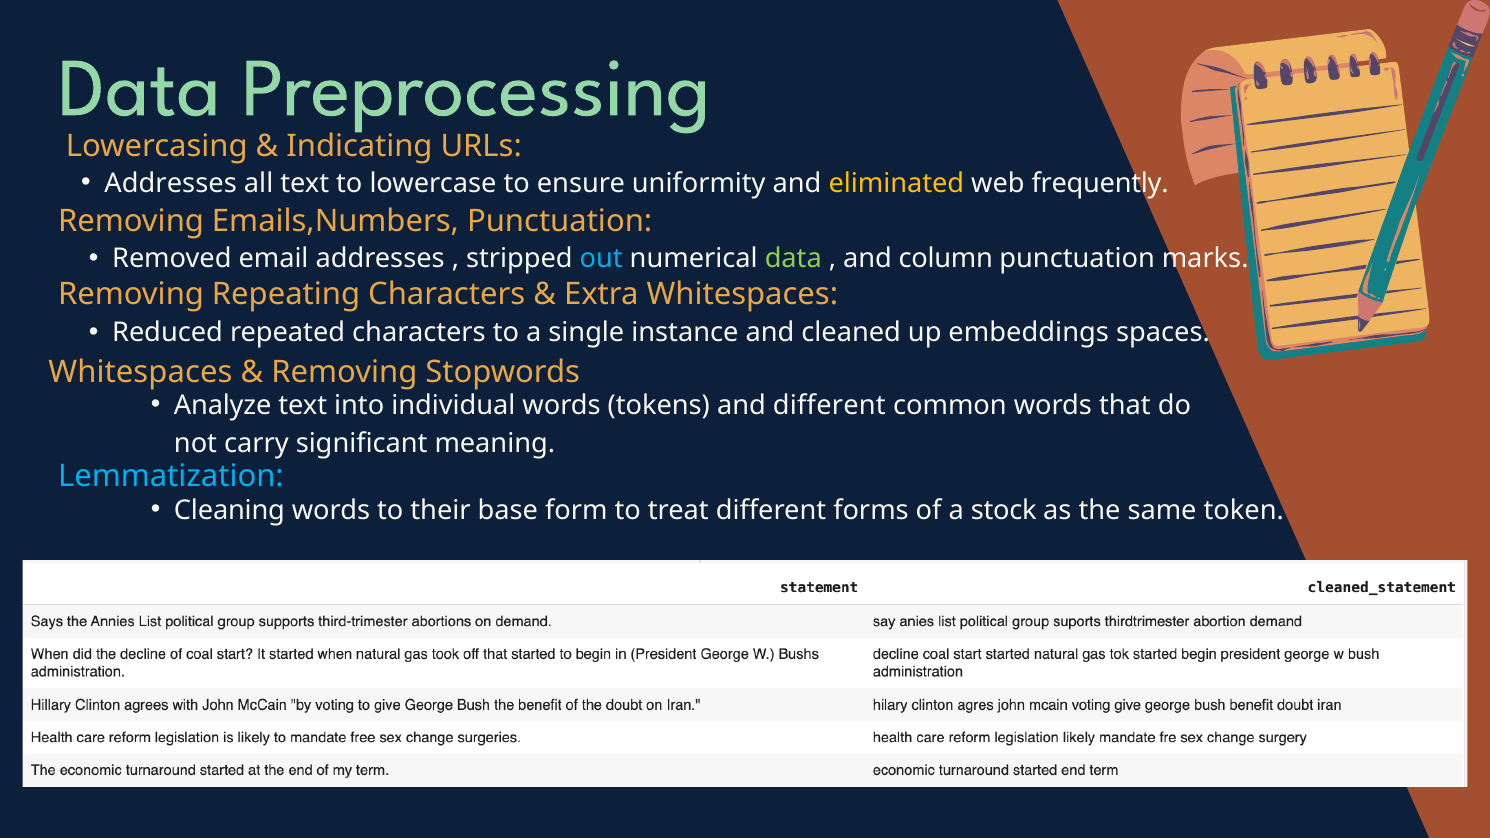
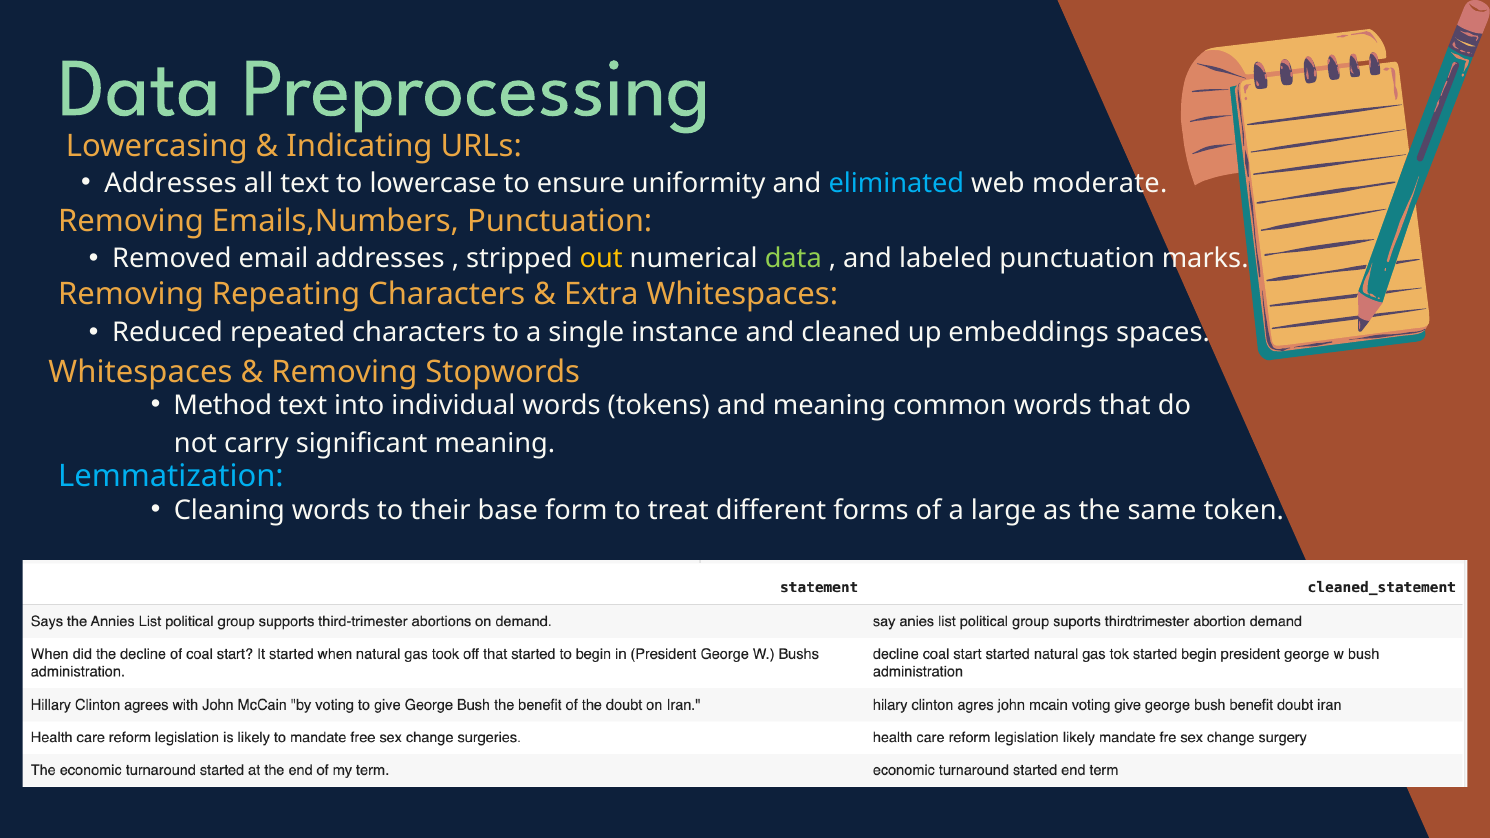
eliminated colour: yellow -> light blue (896, 183)
frequently: frequently -> moderate (1100, 183)
out colour: light blue -> yellow (601, 259)
column: column -> labeled (946, 259)
Analyze: Analyze -> Method (223, 405)
and different: different -> meaning (829, 405)
stock: stock -> large (1004, 510)
